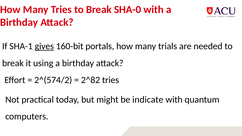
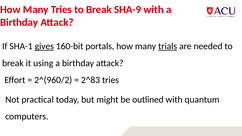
SHA-0: SHA-0 -> SHA-9 (128, 9)
trials underline: none -> present (168, 46)
2^(574/2: 2^(574/2 -> 2^(960/2 (53, 80)
2^82: 2^82 -> 2^83 (90, 80)
indicate: indicate -> outlined (148, 100)
